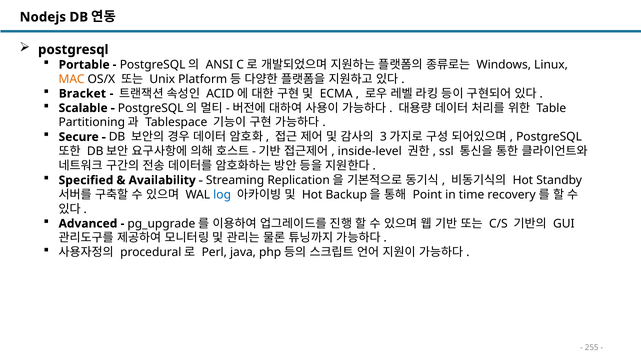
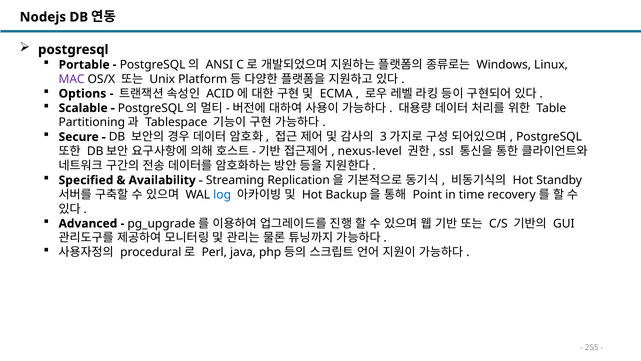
MAC colour: orange -> purple (72, 79)
Bracket: Bracket -> Options (82, 94)
inside-level: inside-level -> nexus-level (370, 151)
